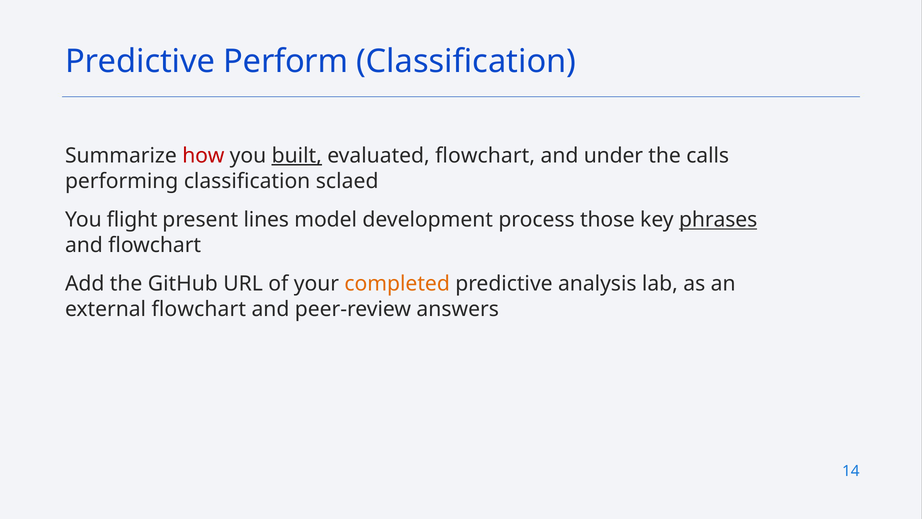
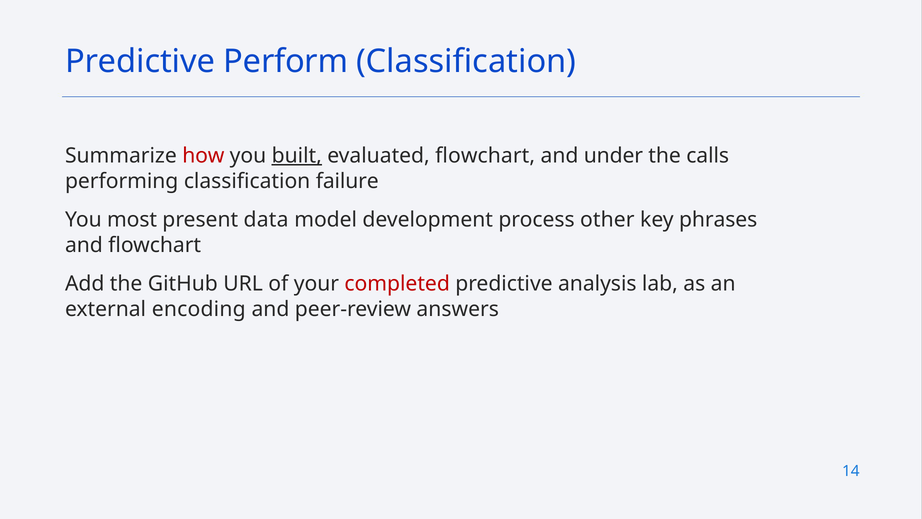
sclaed: sclaed -> failure (347, 181)
flight: flight -> most (132, 220)
lines: lines -> data (266, 220)
those: those -> other (607, 220)
phrases underline: present -> none (718, 220)
completed colour: orange -> red (397, 284)
external flowchart: flowchart -> encoding (199, 309)
